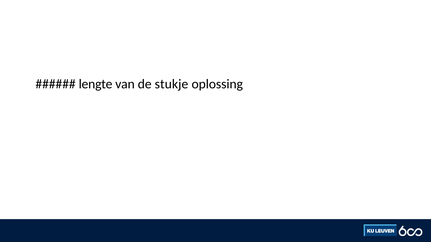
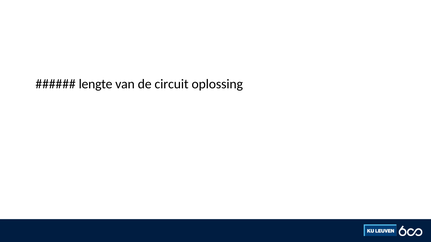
stukje: stukje -> circuit (172, 84)
